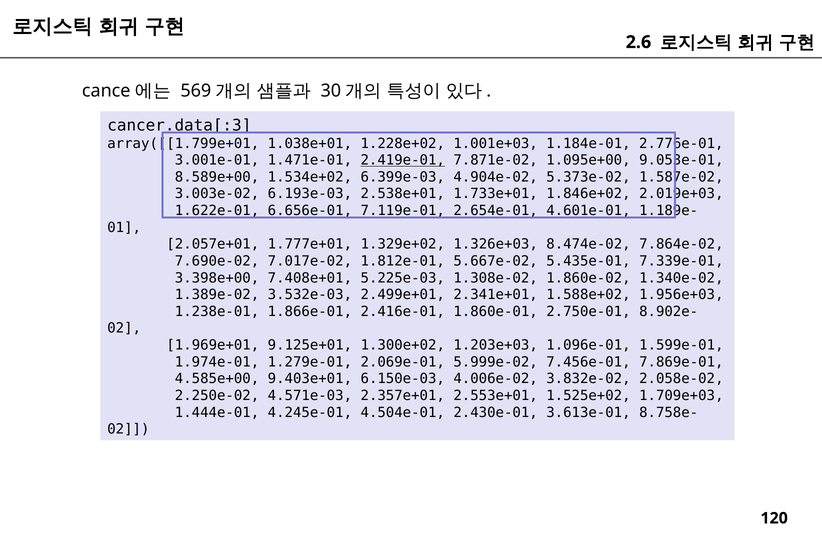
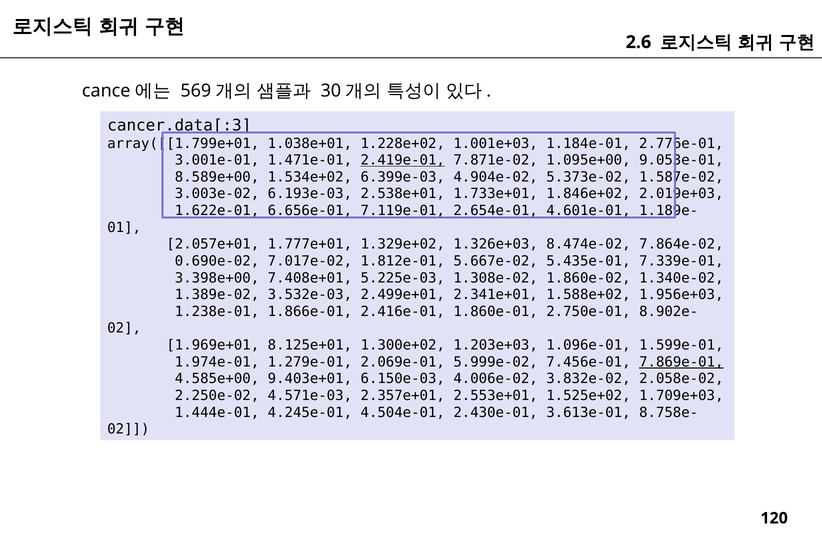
7.690e-02: 7.690e-02 -> 0.690e-02 (217, 261)
9.125e+01: 9.125e+01 -> 8.125e+01 (310, 345)
7.869e-01 underline: none -> present (681, 362)
